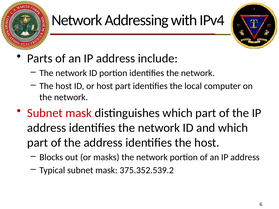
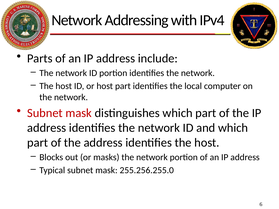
375.352.539.2: 375.352.539.2 -> 255.256.255.0 (147, 171)
